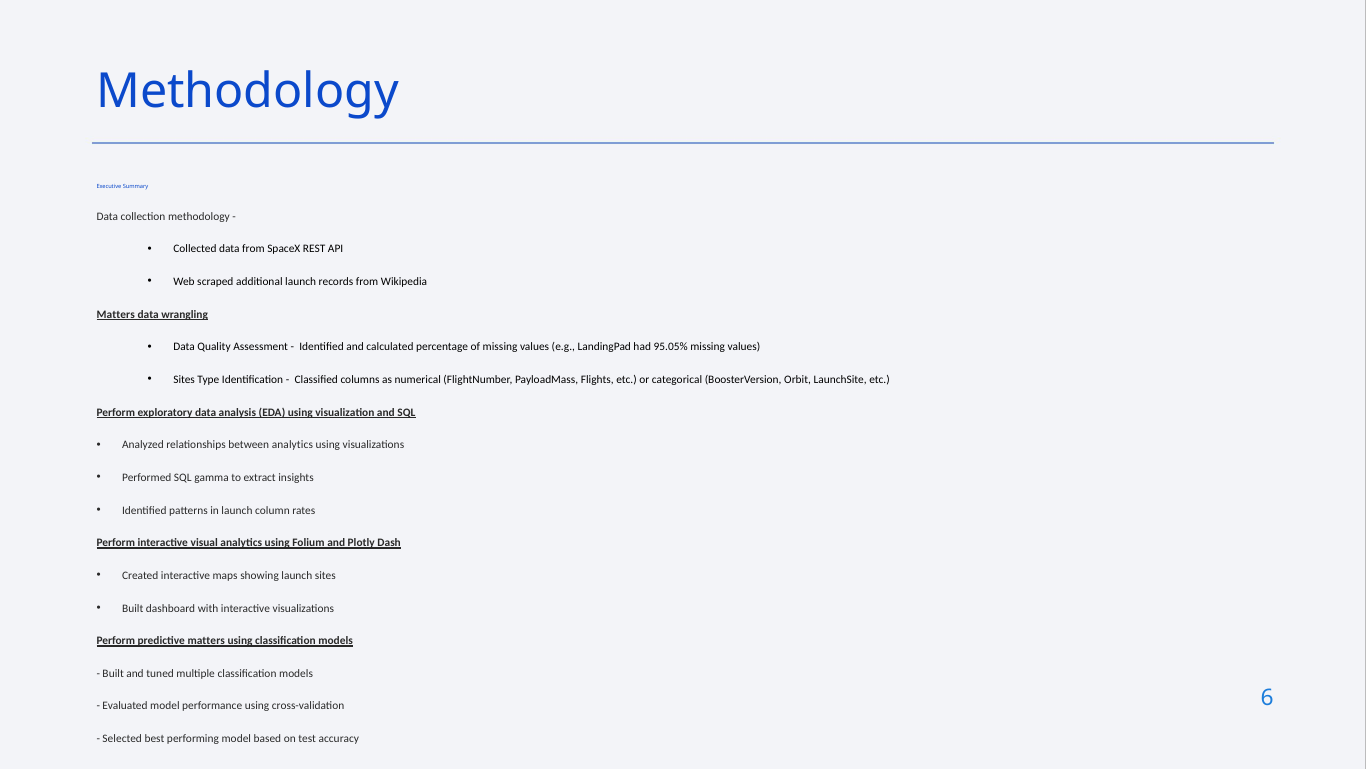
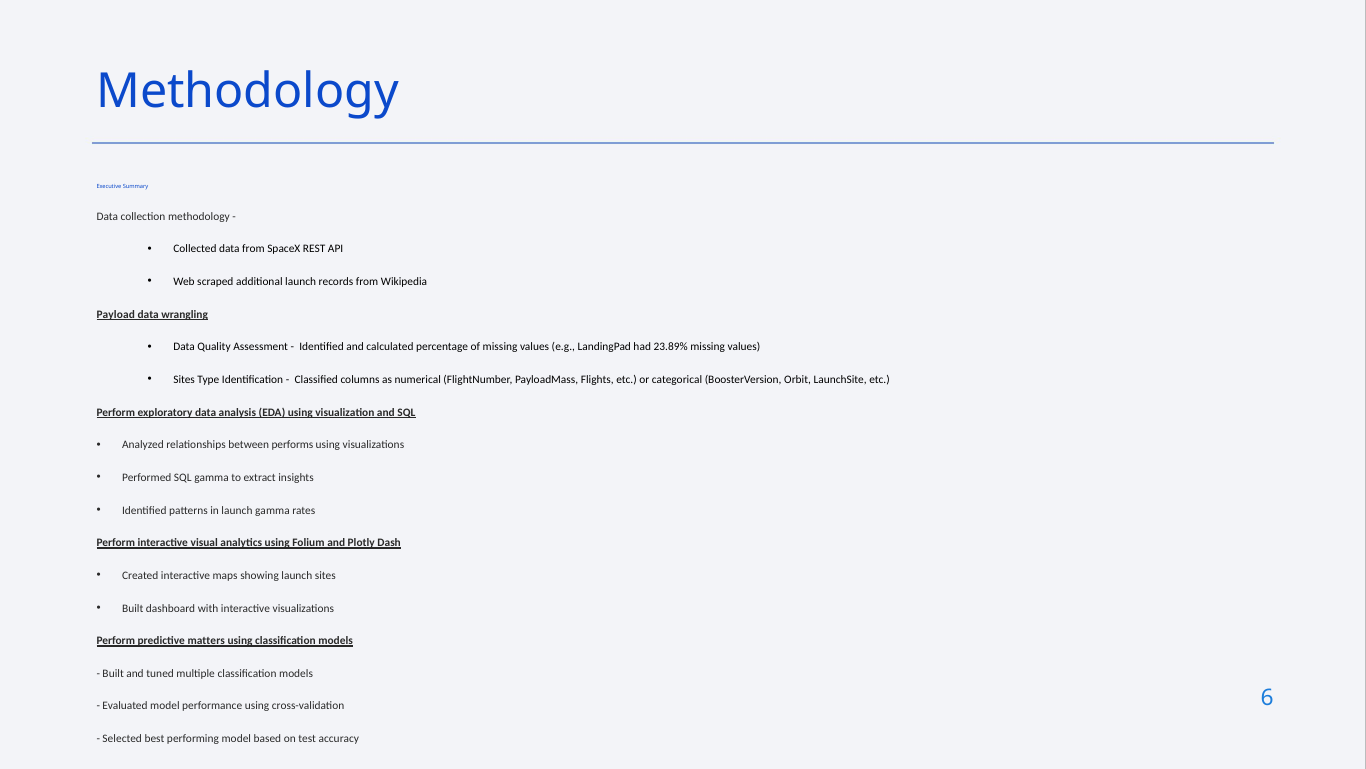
Matters: Matters -> Payload (116, 314)
95.05%: 95.05% -> 23.89% (671, 347)
between analytics: analytics -> performs (293, 445)
launch column: column -> gamma (272, 510)
